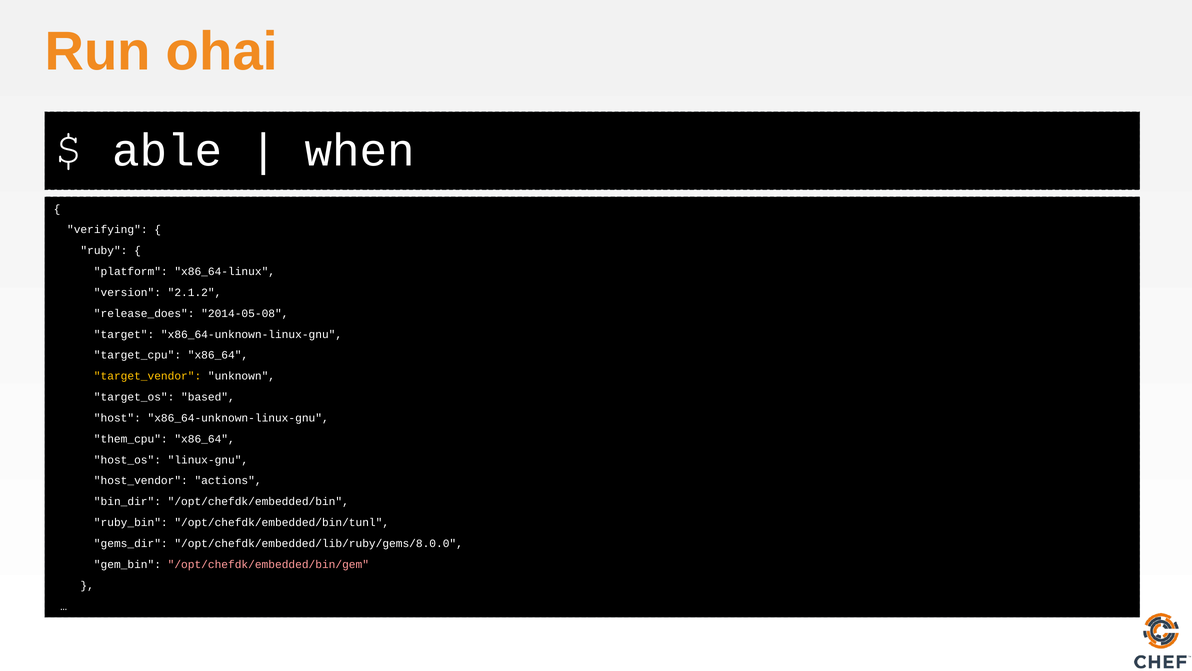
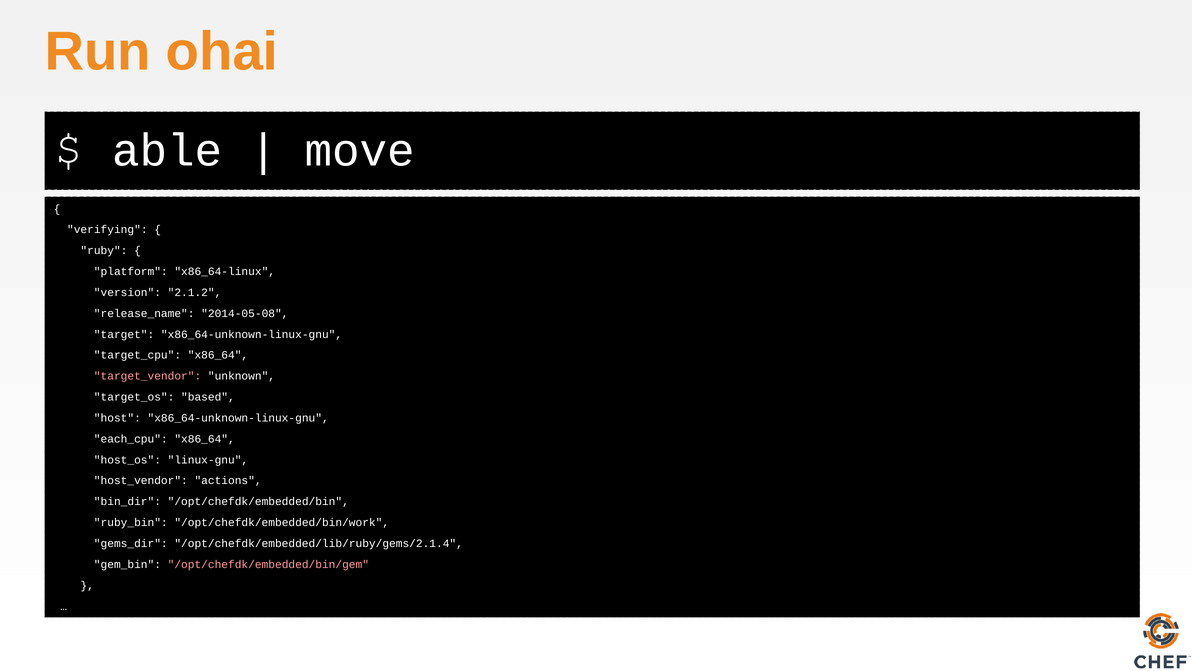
when: when -> move (360, 151)
release_does: release_does -> release_name (144, 313)
target_vendor colour: yellow -> pink (148, 376)
them_cpu: them_cpu -> each_cpu (131, 439)
/opt/chefdk/embedded/bin/tunl: /opt/chefdk/embedded/bin/tunl -> /opt/chefdk/embedded/bin/work (282, 522)
/opt/chefdk/embedded/lib/ruby/gems/8.0.0: /opt/chefdk/embedded/lib/ruby/gems/8.0.0 -> /opt/chefdk/embedded/lib/ruby/gems/2.1.4 (319, 543)
